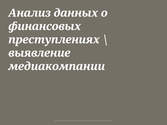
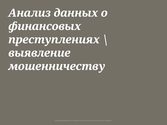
медиакомпании: медиакомпании -> мошенничеству (57, 66)
